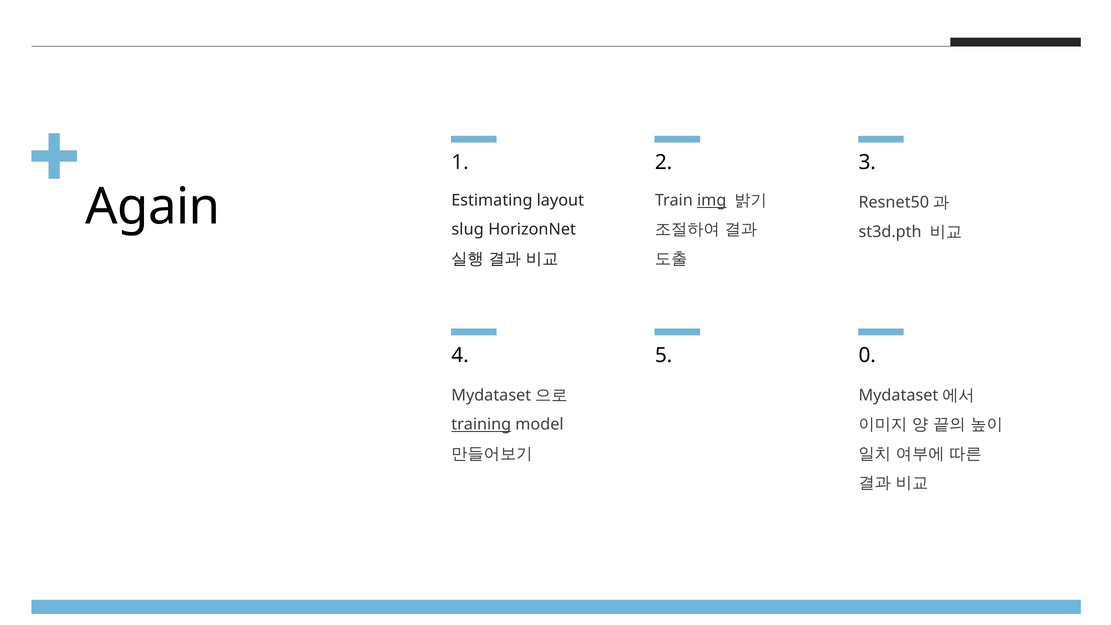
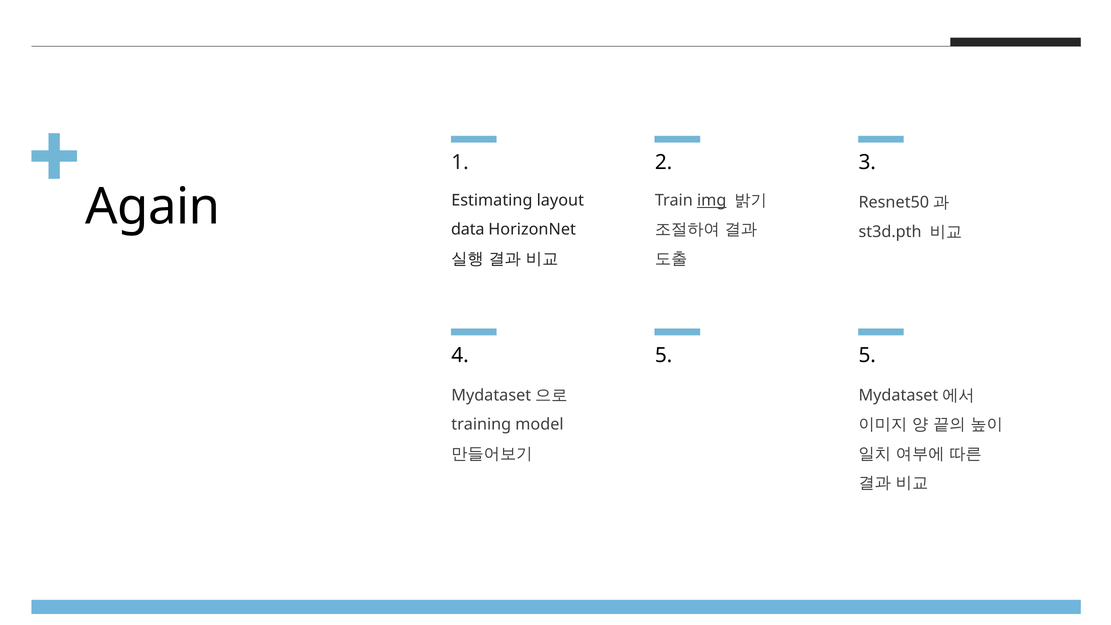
slug: slug -> data (468, 229)
5 0: 0 -> 5 (867, 355)
training underline: present -> none (481, 425)
